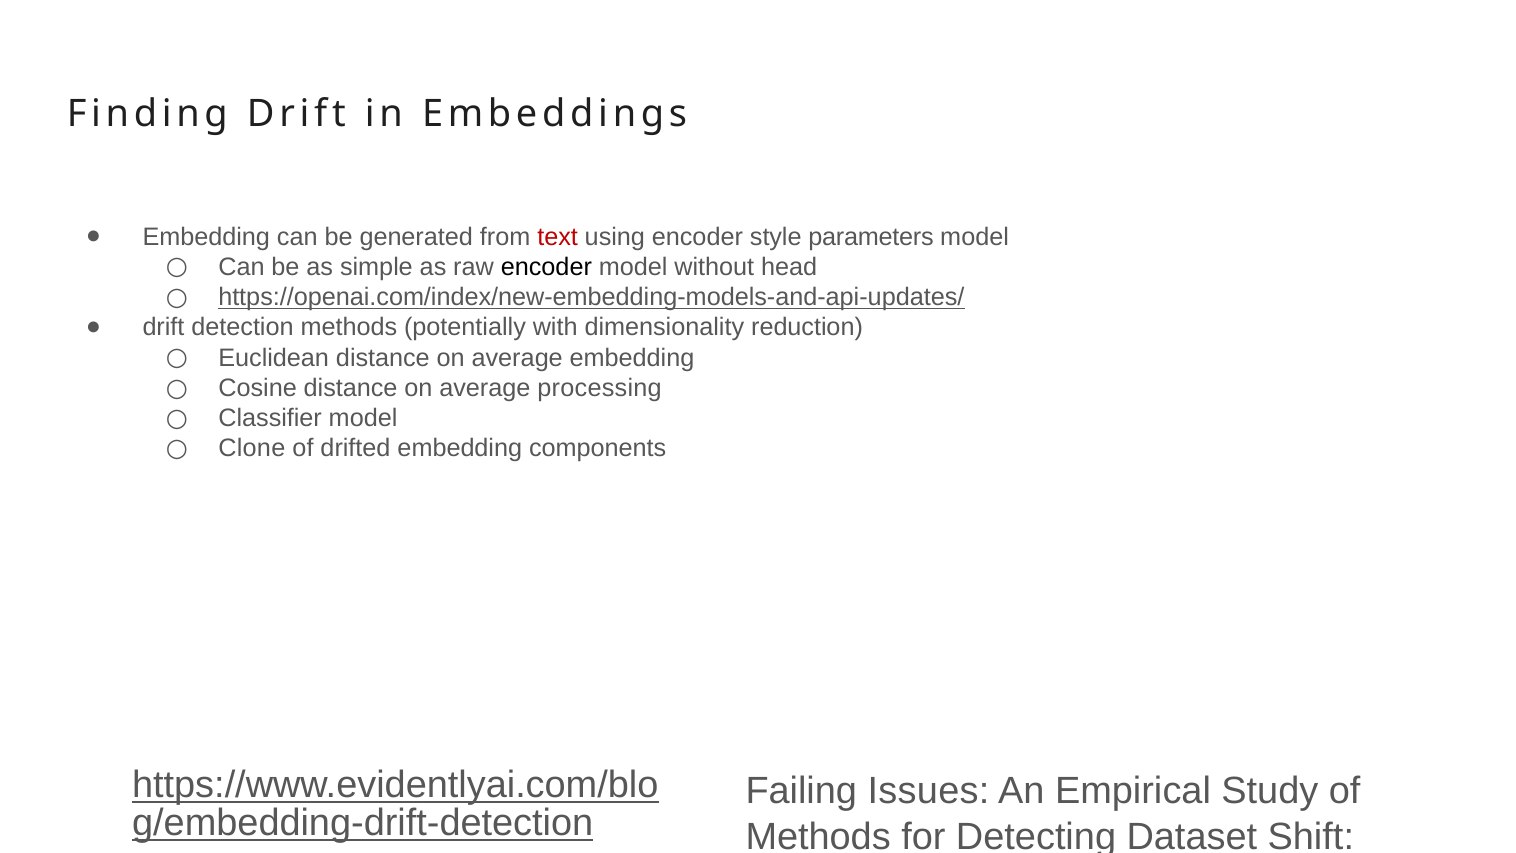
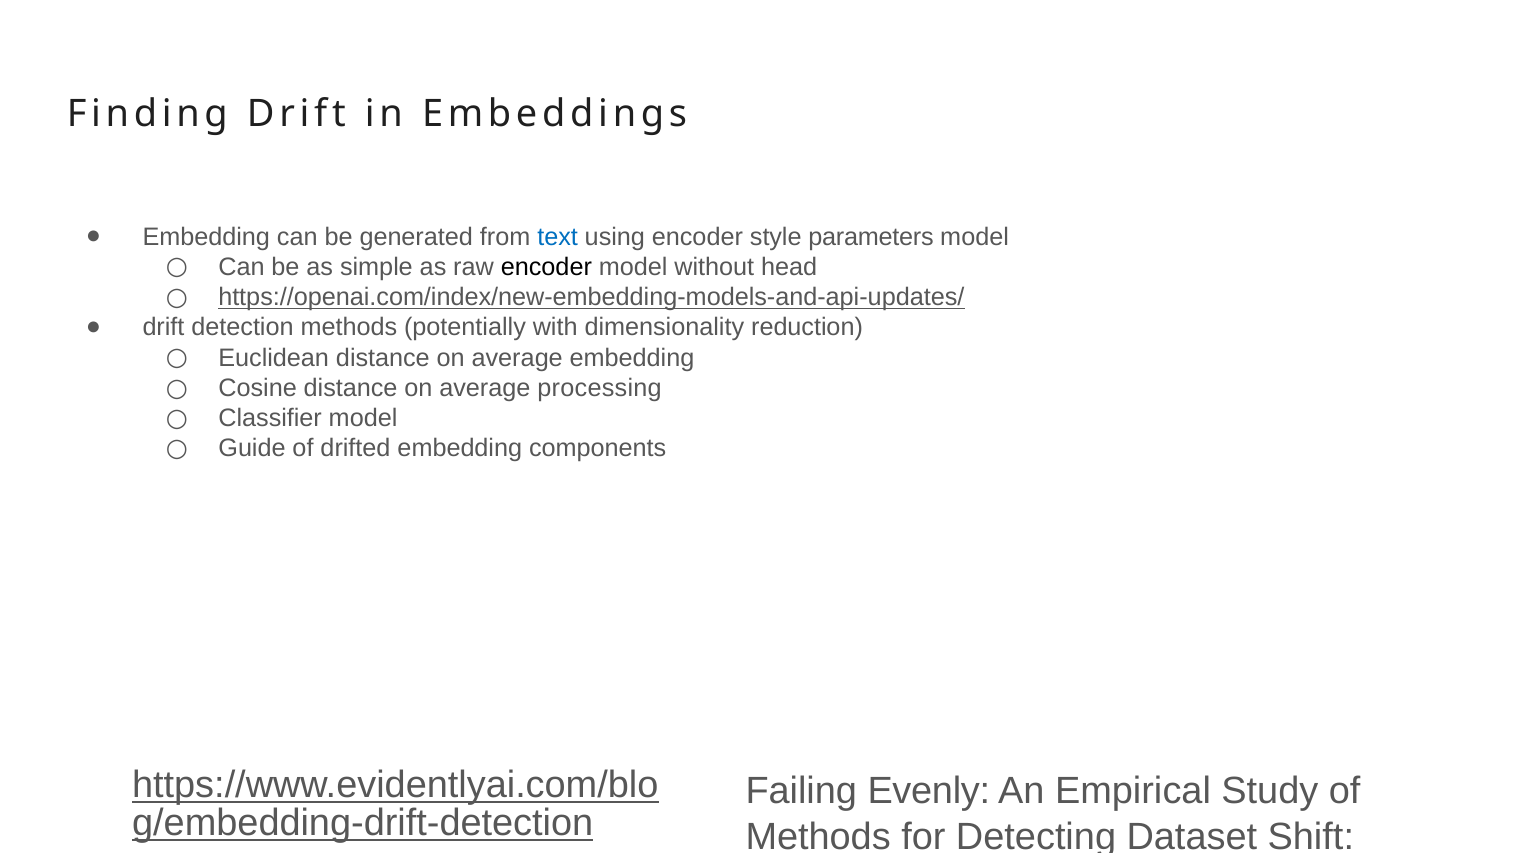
text colour: red -> blue (558, 237)
Clone: Clone -> Guide (252, 448)
Issues: Issues -> Evenly (929, 791)
